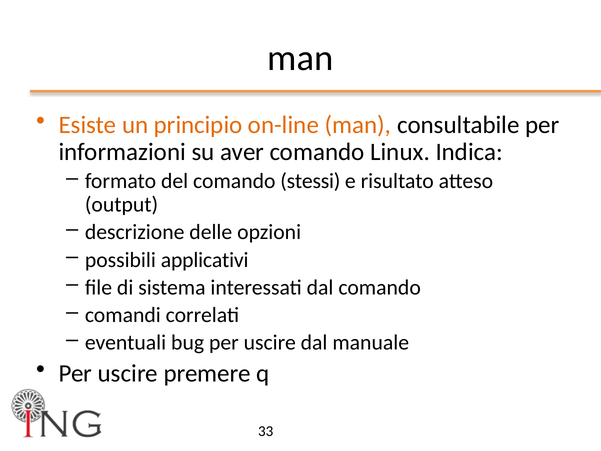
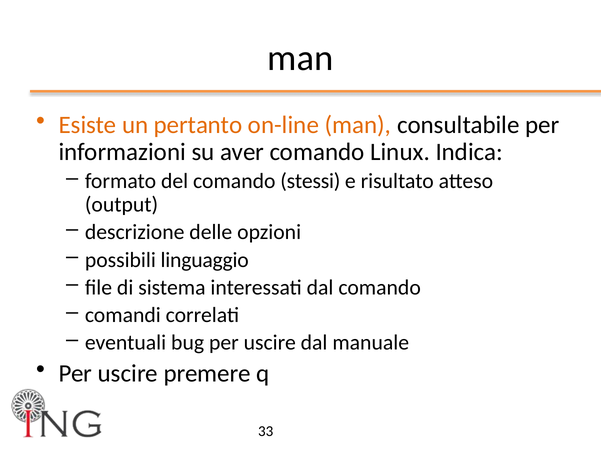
principio: principio -> pertanto (198, 125)
applicativi: applicativi -> linguaggio (205, 260)
